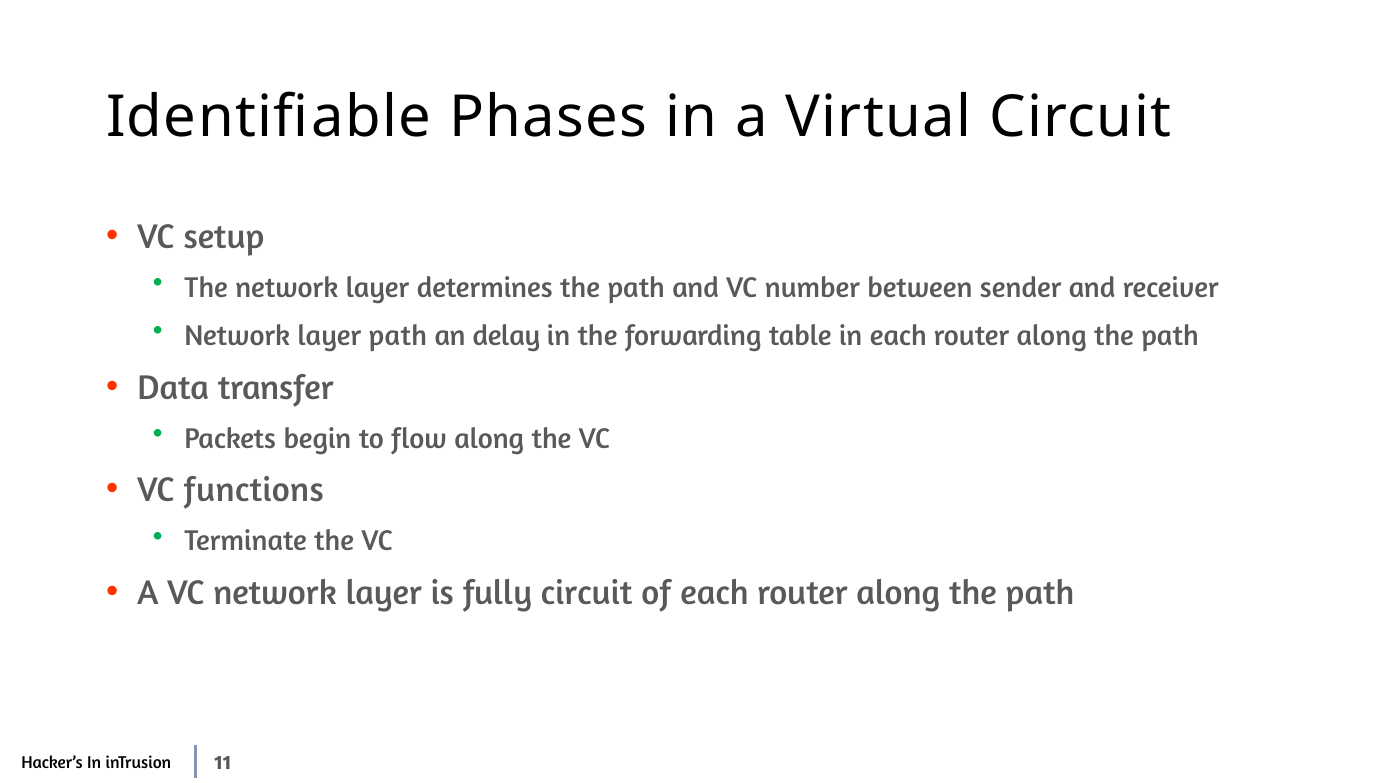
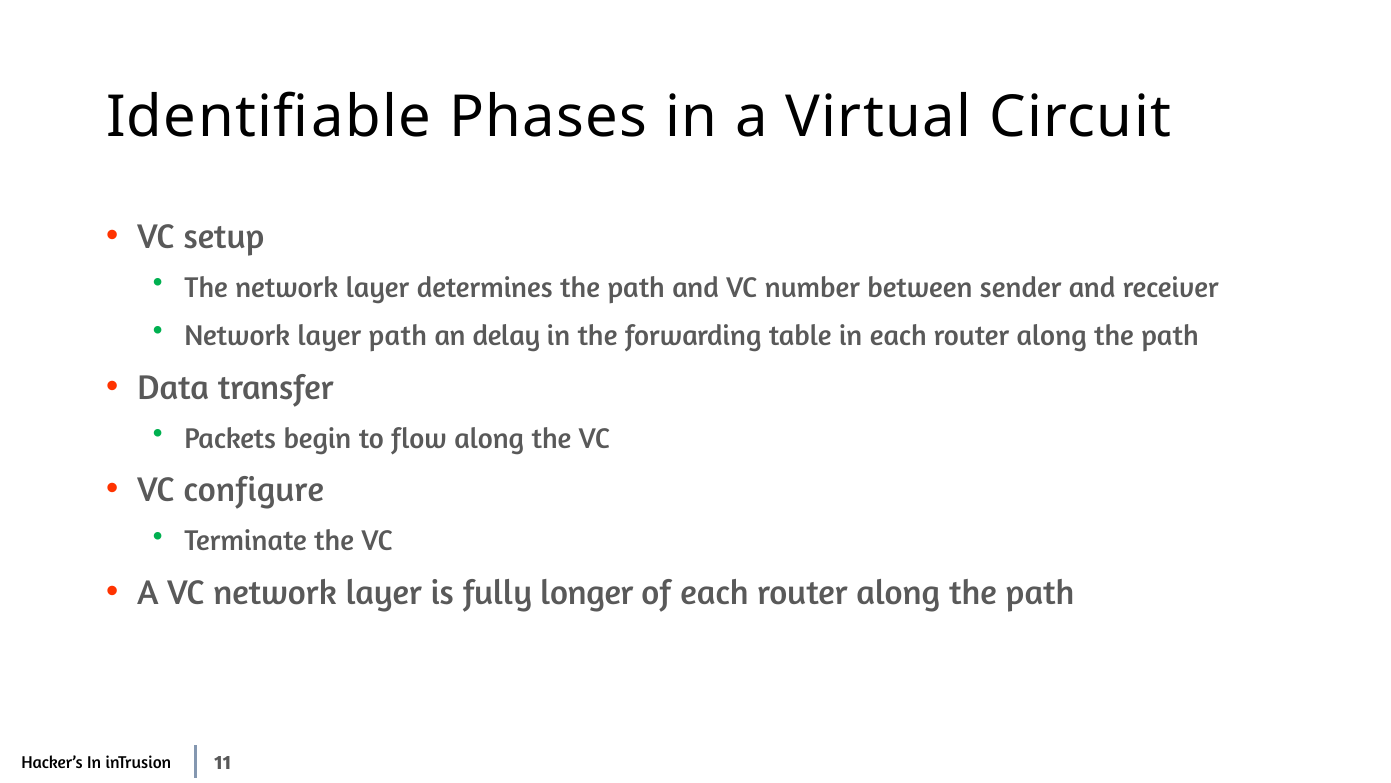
functions: functions -> configure (254, 490)
fully circuit: circuit -> longer (587, 593)
